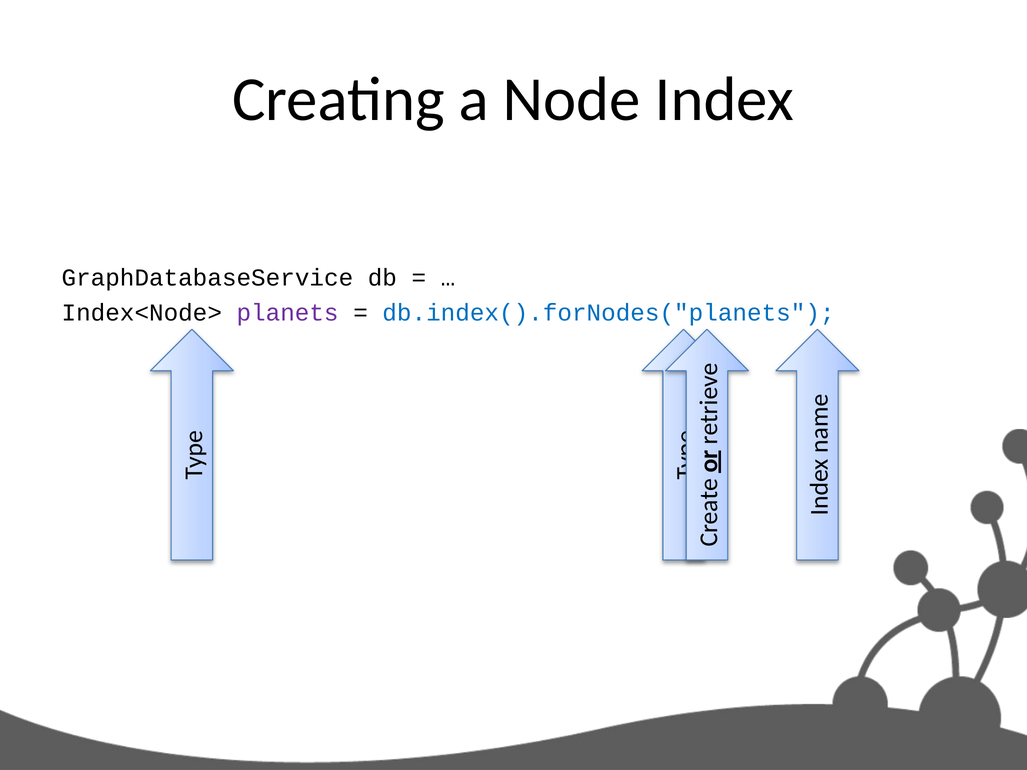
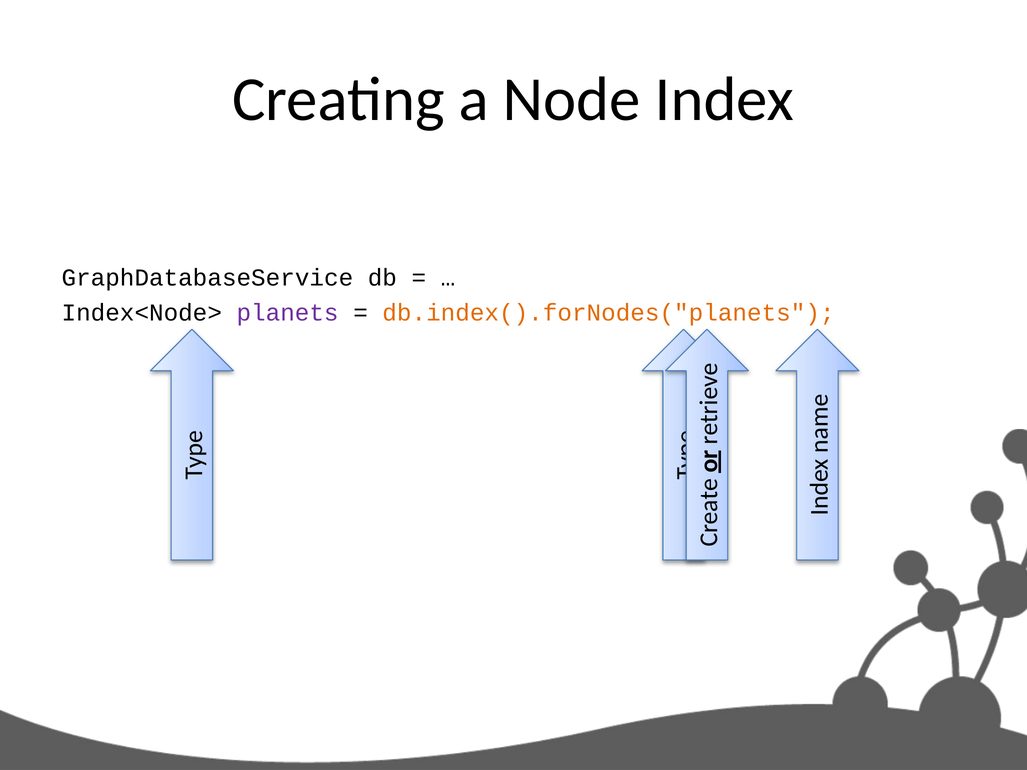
db.index().forNodes("planets colour: blue -> orange (608, 313)
